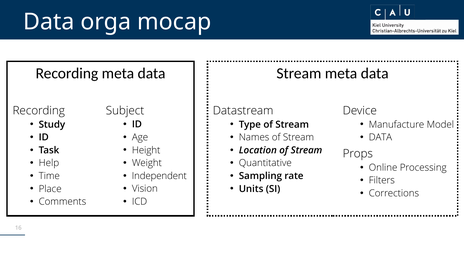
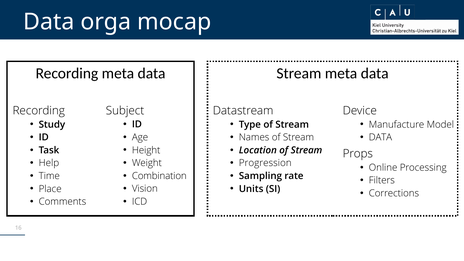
Quantitative: Quantitative -> Progression (265, 163)
Independent: Independent -> Combination (159, 176)
